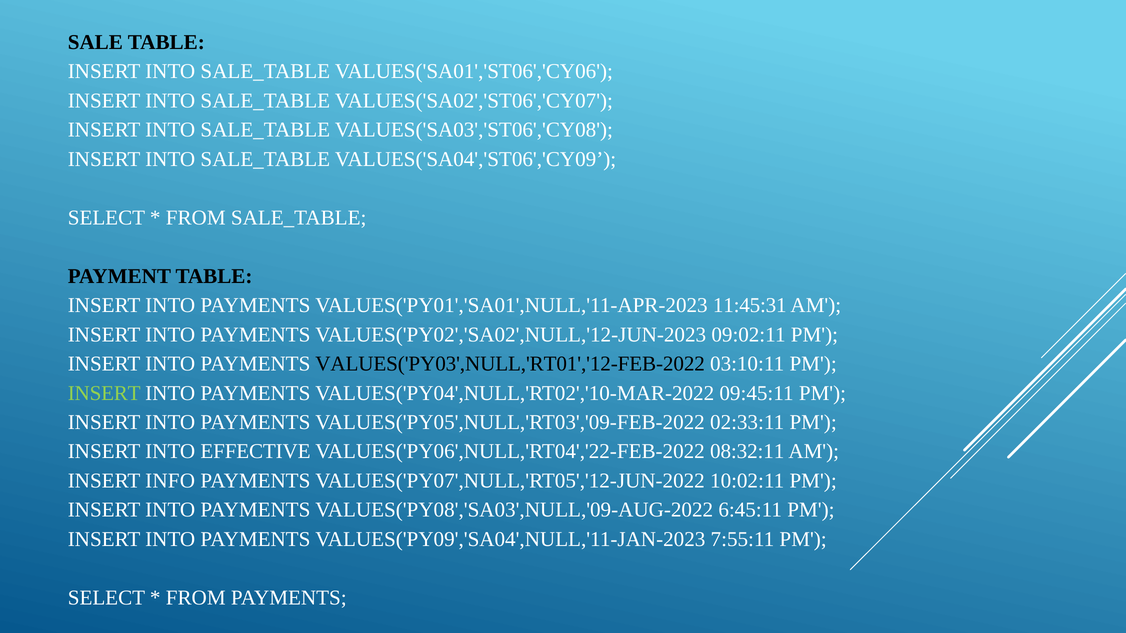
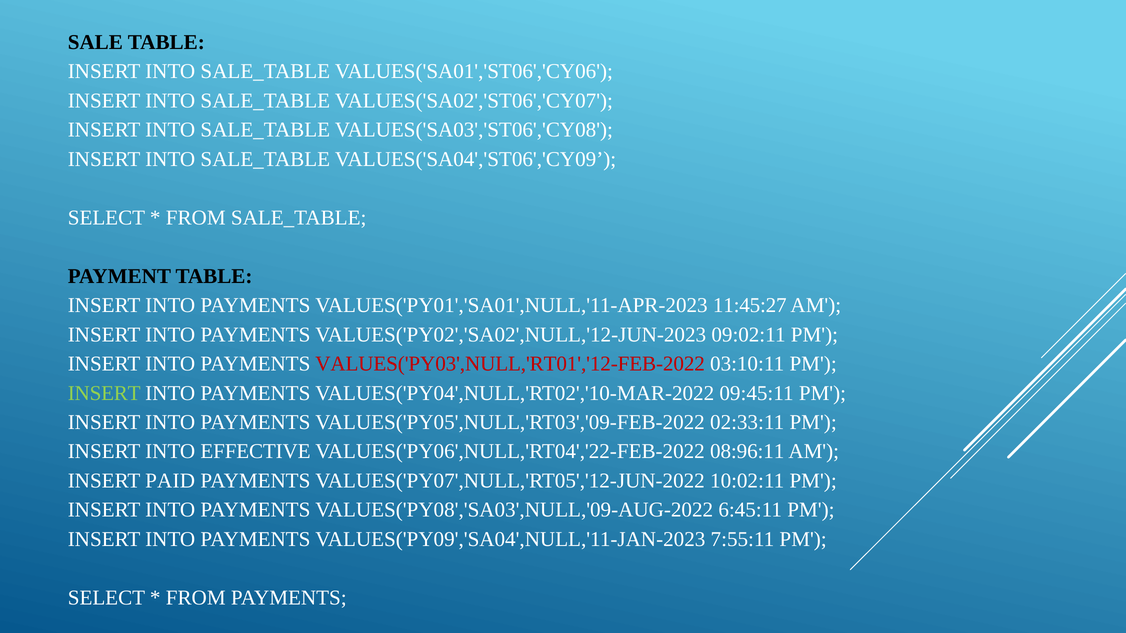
11:45:31: 11:45:31 -> 11:45:27 (750, 305)
VALUES('PY03',NULL,'RT01','12-FEB-2022 colour: black -> red (510, 364)
08:32:11: 08:32:11 -> 08:96:11 (747, 452)
INFO: INFO -> PAID (170, 481)
